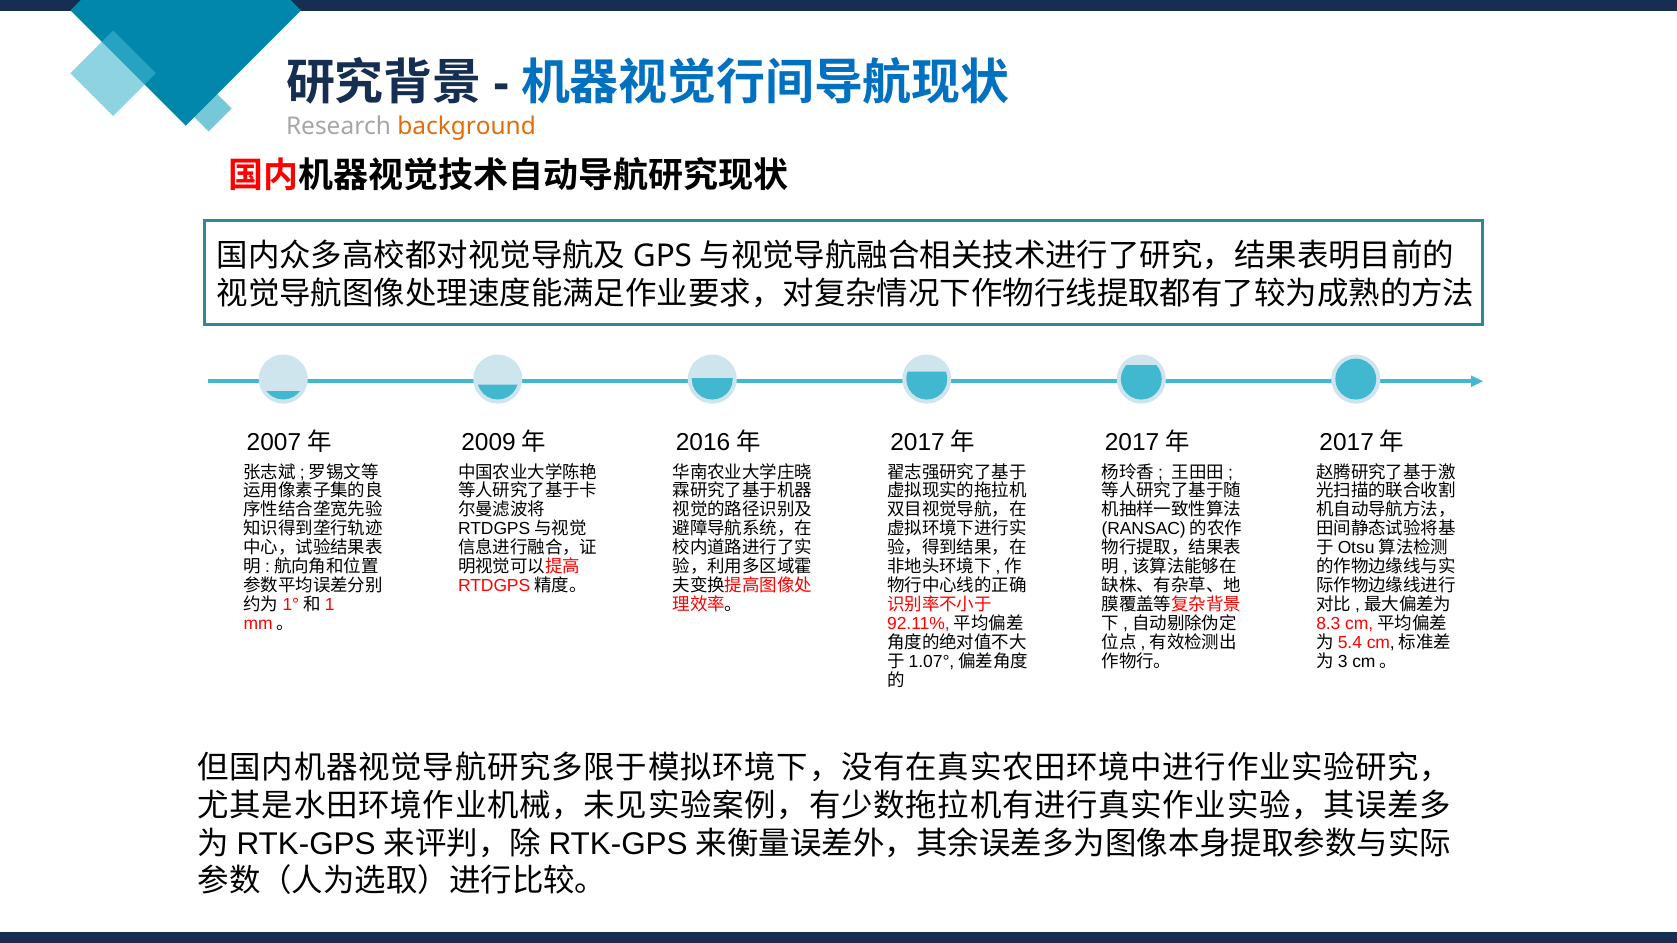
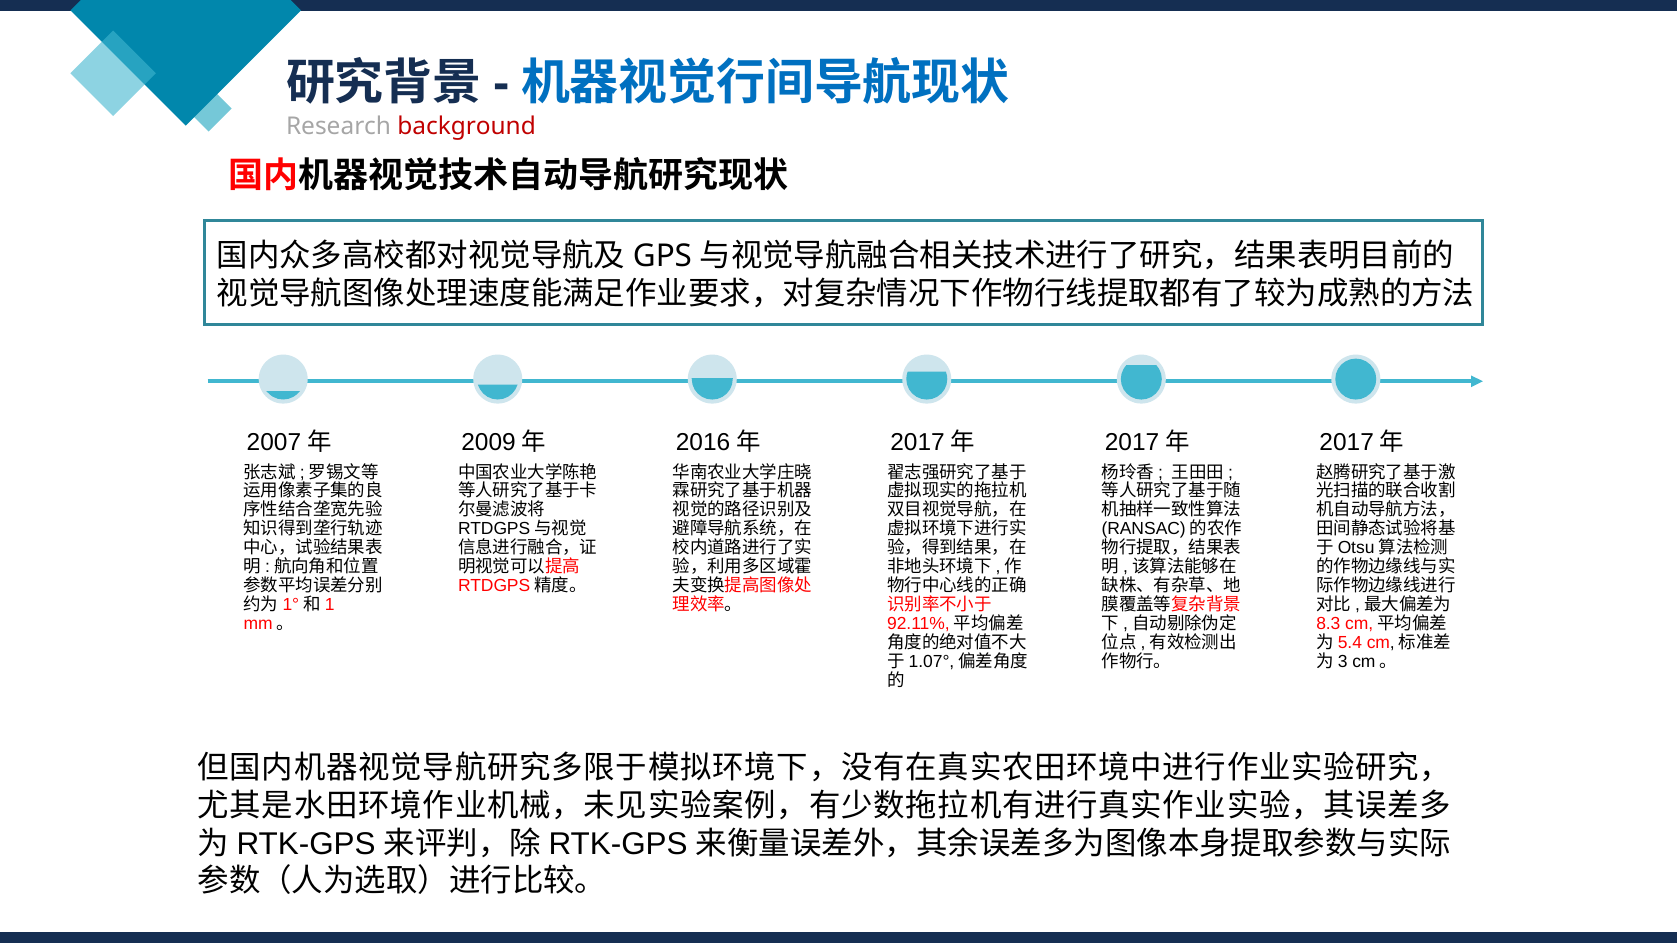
background colour: orange -> red (467, 126)
